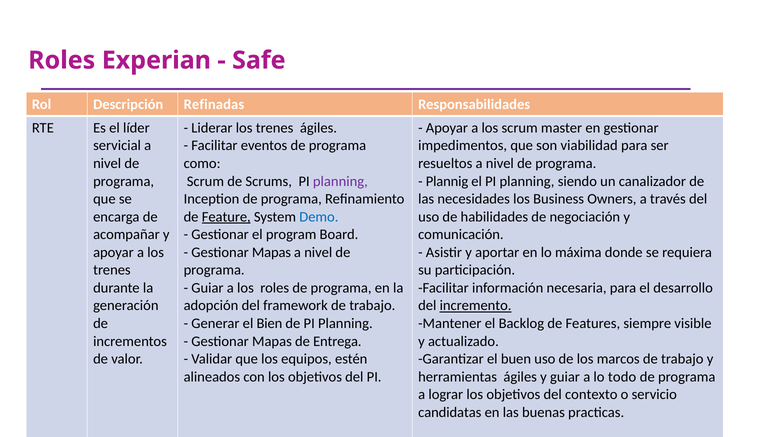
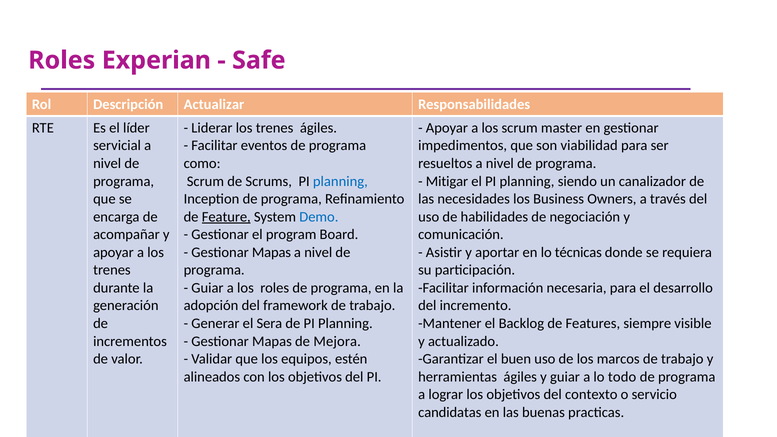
Refinadas: Refinadas -> Actualizar (214, 104)
planning colour: purple -> blue (340, 181)
Plannig: Plannig -> Mitigar (447, 181)
máxima: máxima -> técnicas (578, 252)
incremento underline: present -> none (476, 306)
Bien: Bien -> Sera (269, 324)
Entrega: Entrega -> Mejora (337, 341)
